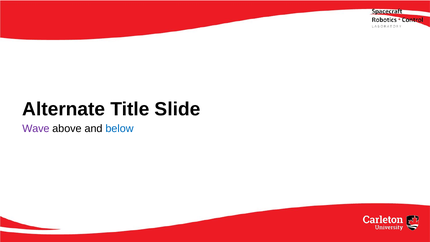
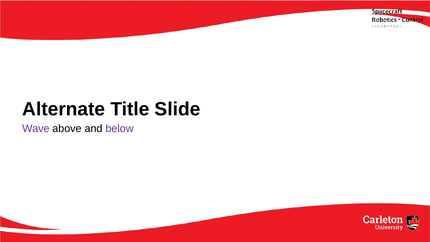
below colour: blue -> purple (119, 129)
